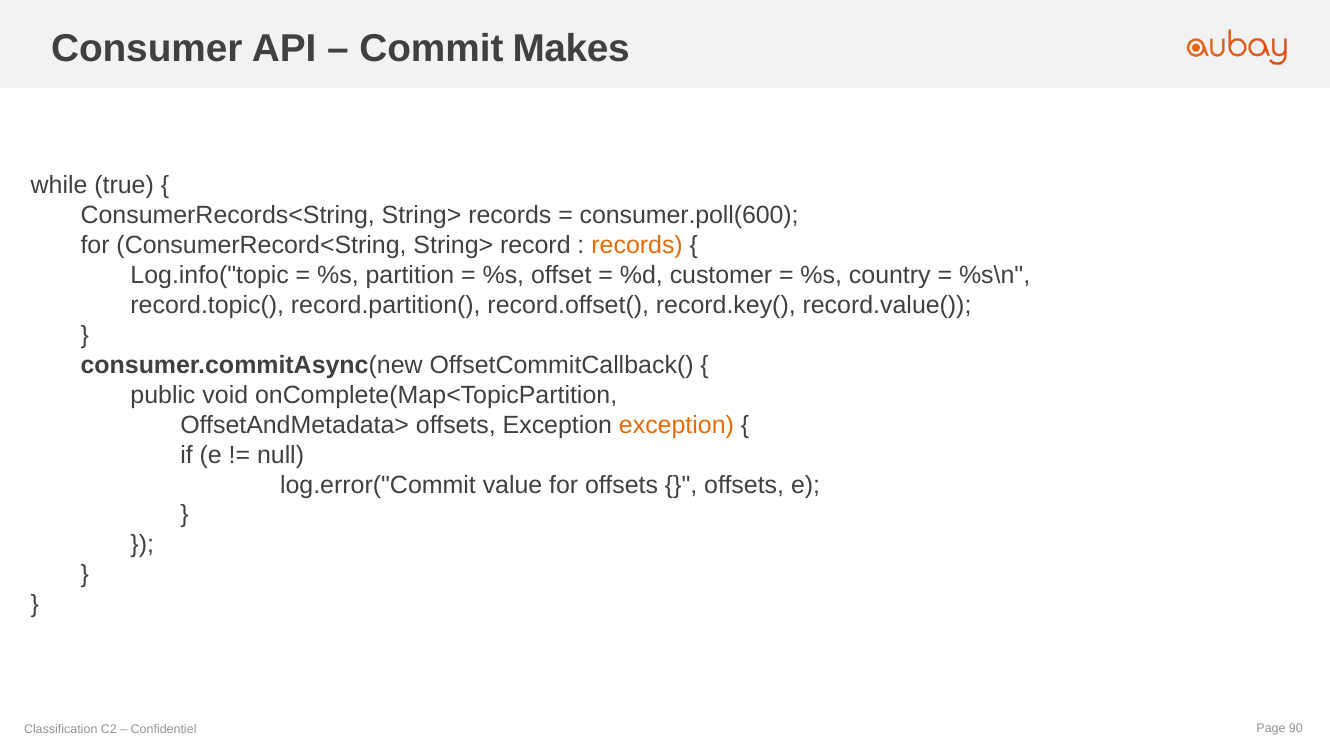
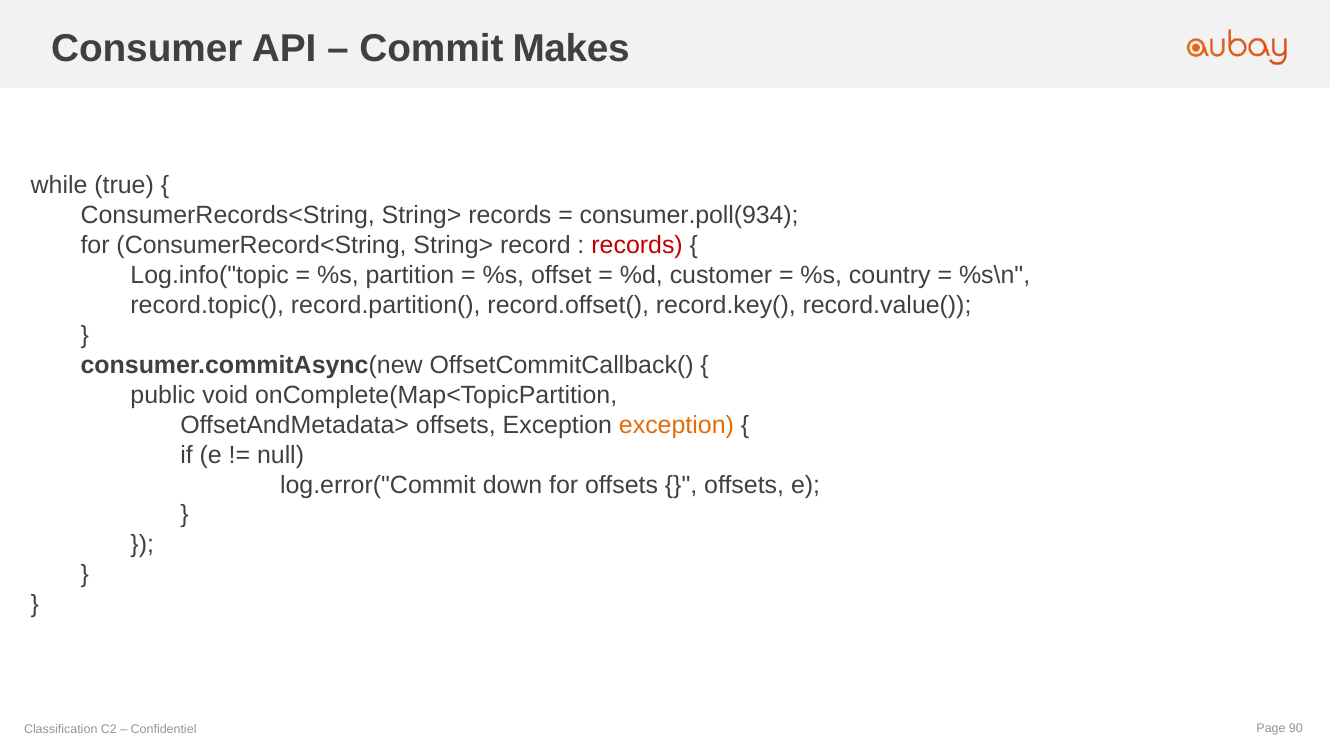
consumer.poll(600: consumer.poll(600 -> consumer.poll(934 (689, 216)
records colour: orange -> red (637, 245)
value: value -> down (513, 485)
